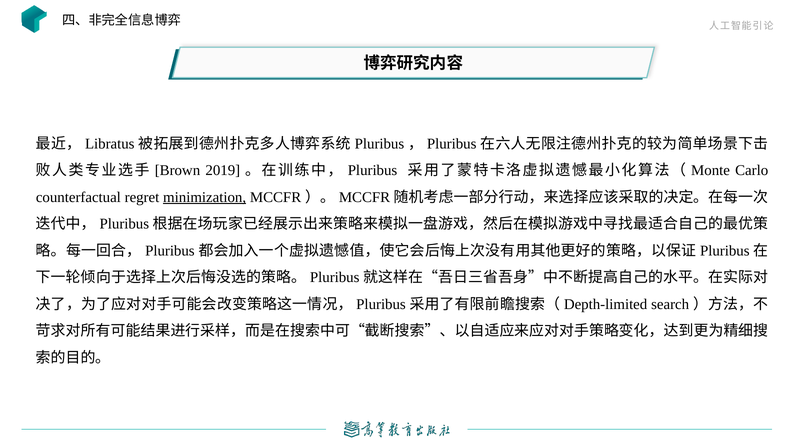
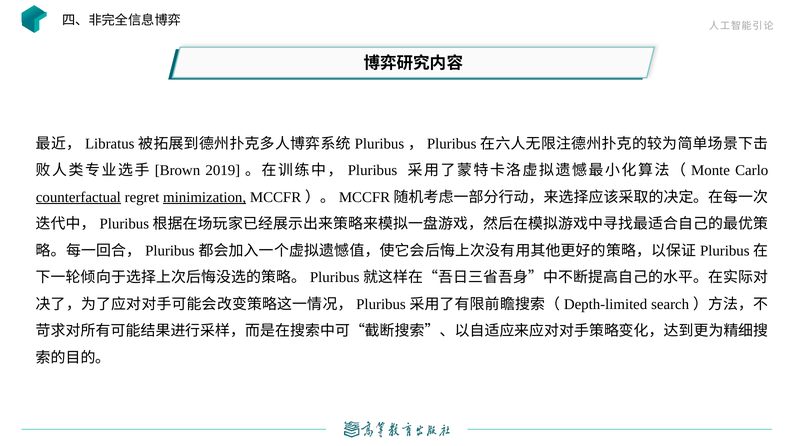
counterfactual underline: none -> present (78, 197)
